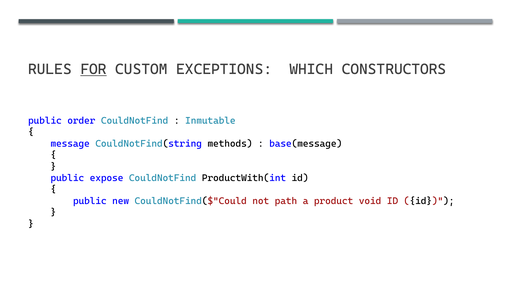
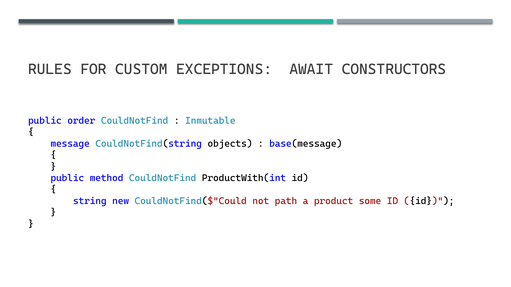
FOR underline: present -> none (94, 69)
WHICH: WHICH -> AWAIT (311, 69)
methods: methods -> objects (230, 144)
expose: expose -> method (107, 178)
public: public -> string (90, 201)
void: void -> some (370, 201)
